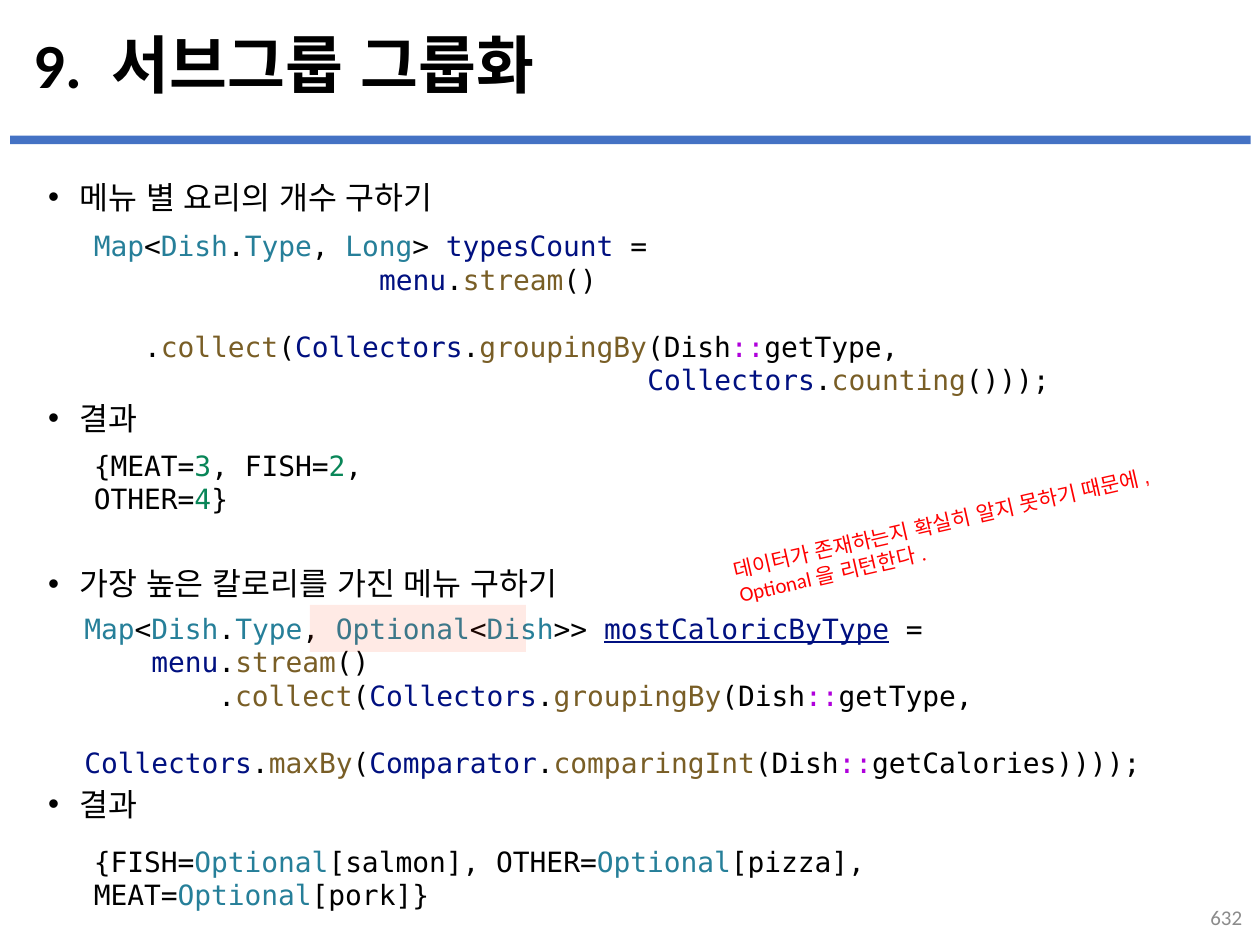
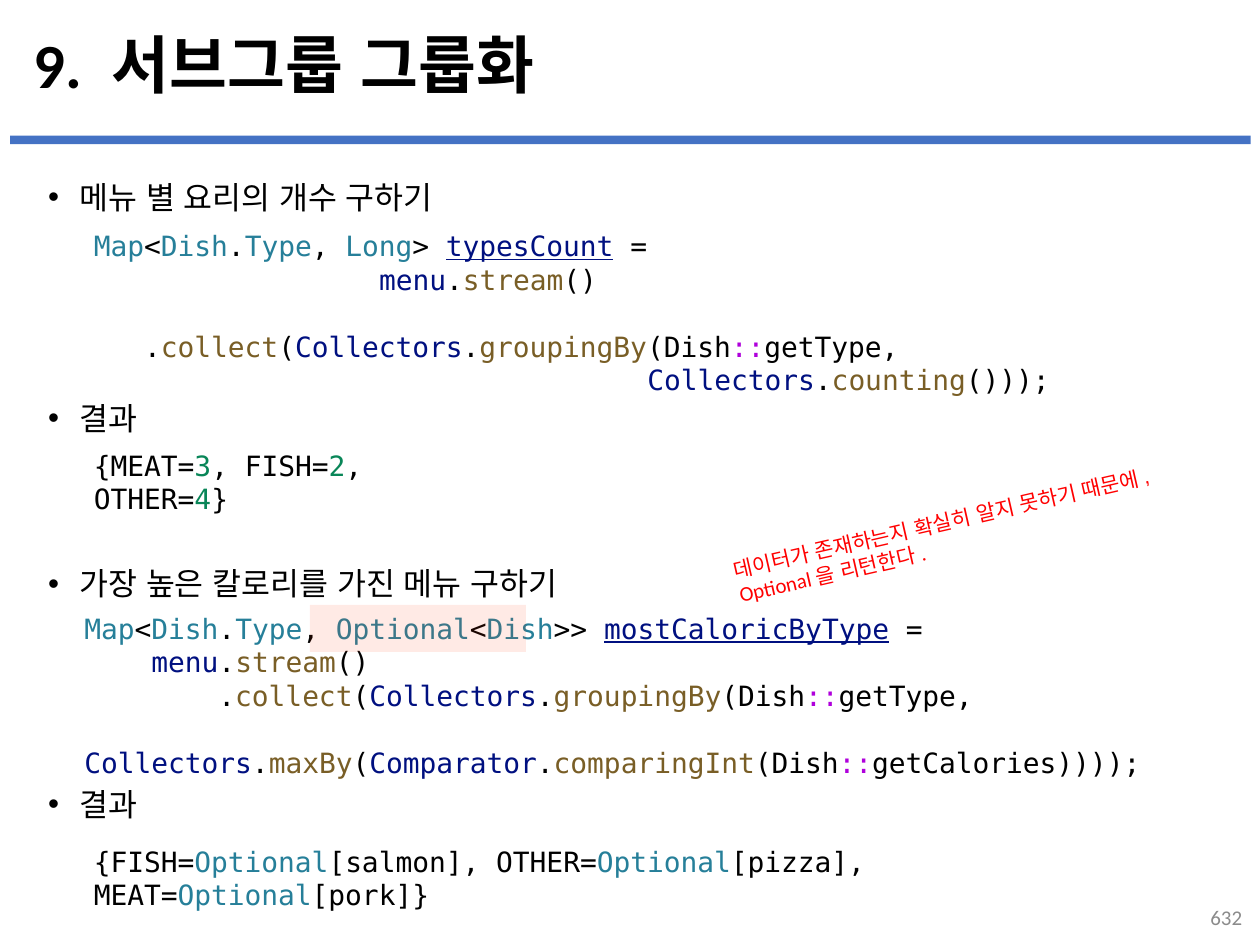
typesCount underline: none -> present (530, 248)
